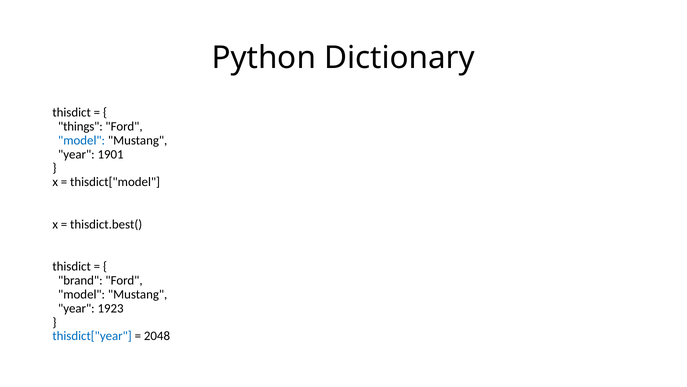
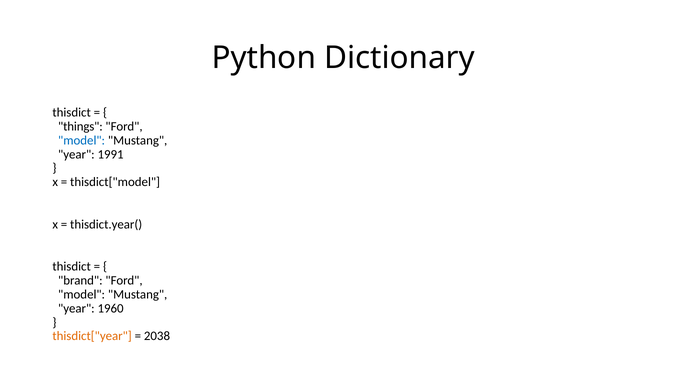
1901: 1901 -> 1991 (111, 154)
thisdict.best(: thisdict.best( -> thisdict.year( (106, 224)
1923: 1923 -> 1960 (111, 308)
thisdict["year colour: blue -> orange (92, 336)
2048: 2048 -> 2038 (157, 336)
